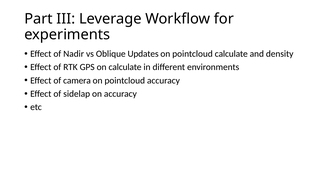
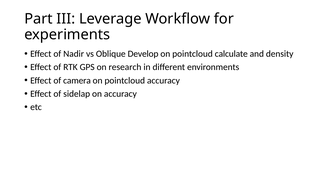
Updates: Updates -> Develop (143, 54)
on calculate: calculate -> research (125, 67)
